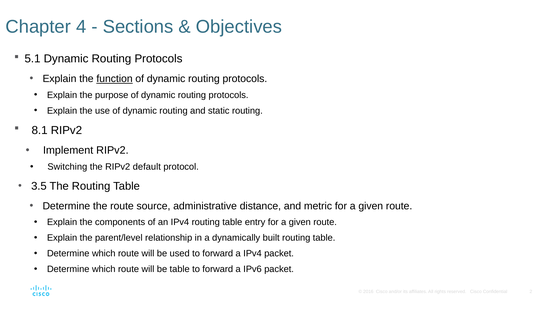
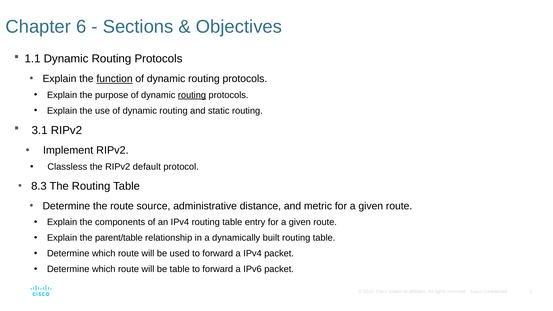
4: 4 -> 6 (81, 27)
5.1: 5.1 -> 1.1 (33, 59)
routing underline: none -> present (192, 95)
8.1: 8.1 -> 3.1 (40, 130)
Switching: Switching -> Classless (67, 167)
3.5: 3.5 -> 8.3 (39, 186)
parent/level: parent/level -> parent/table (119, 238)
